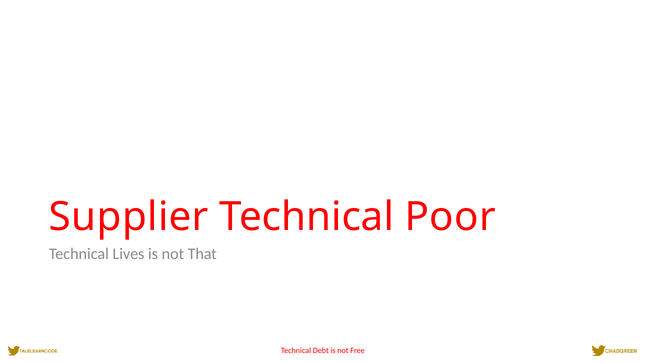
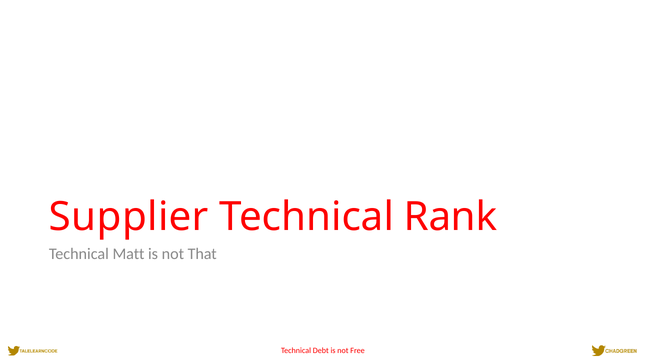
Poor: Poor -> Rank (451, 217)
Lives: Lives -> Matt (129, 254)
